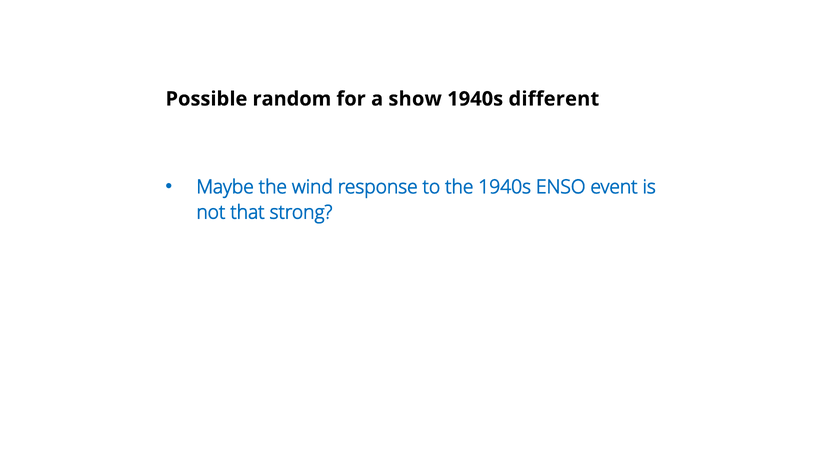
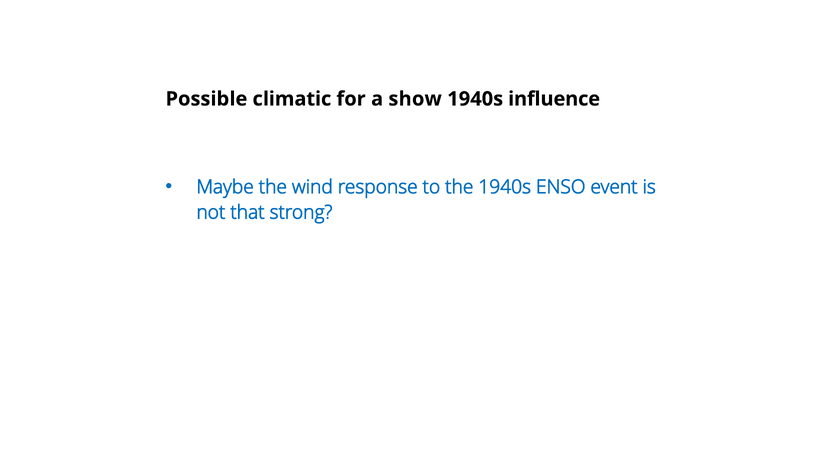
random: random -> climatic (292, 99)
different: different -> influence (554, 99)
